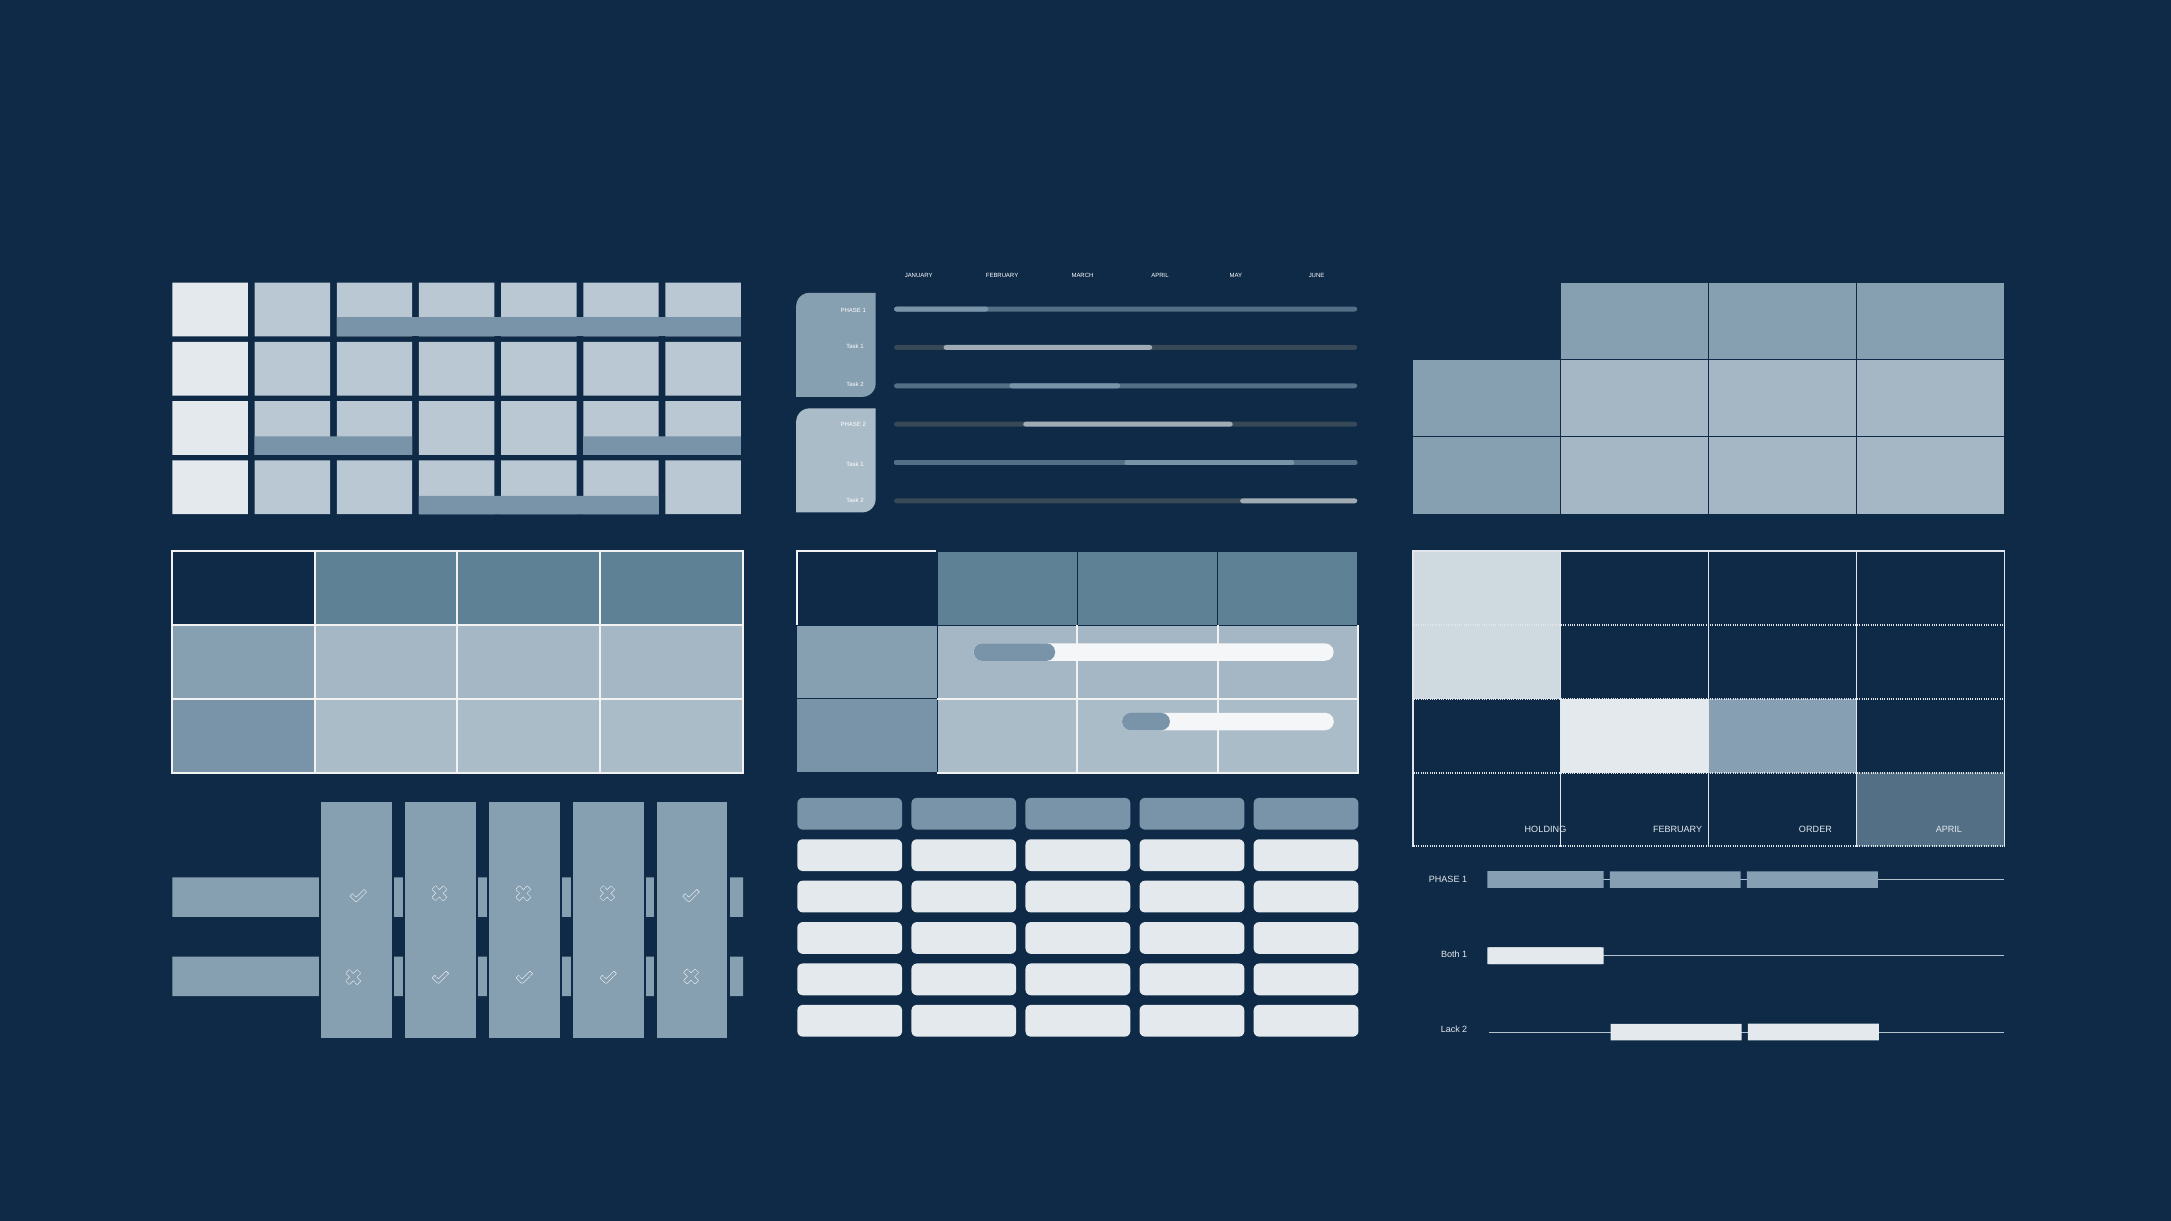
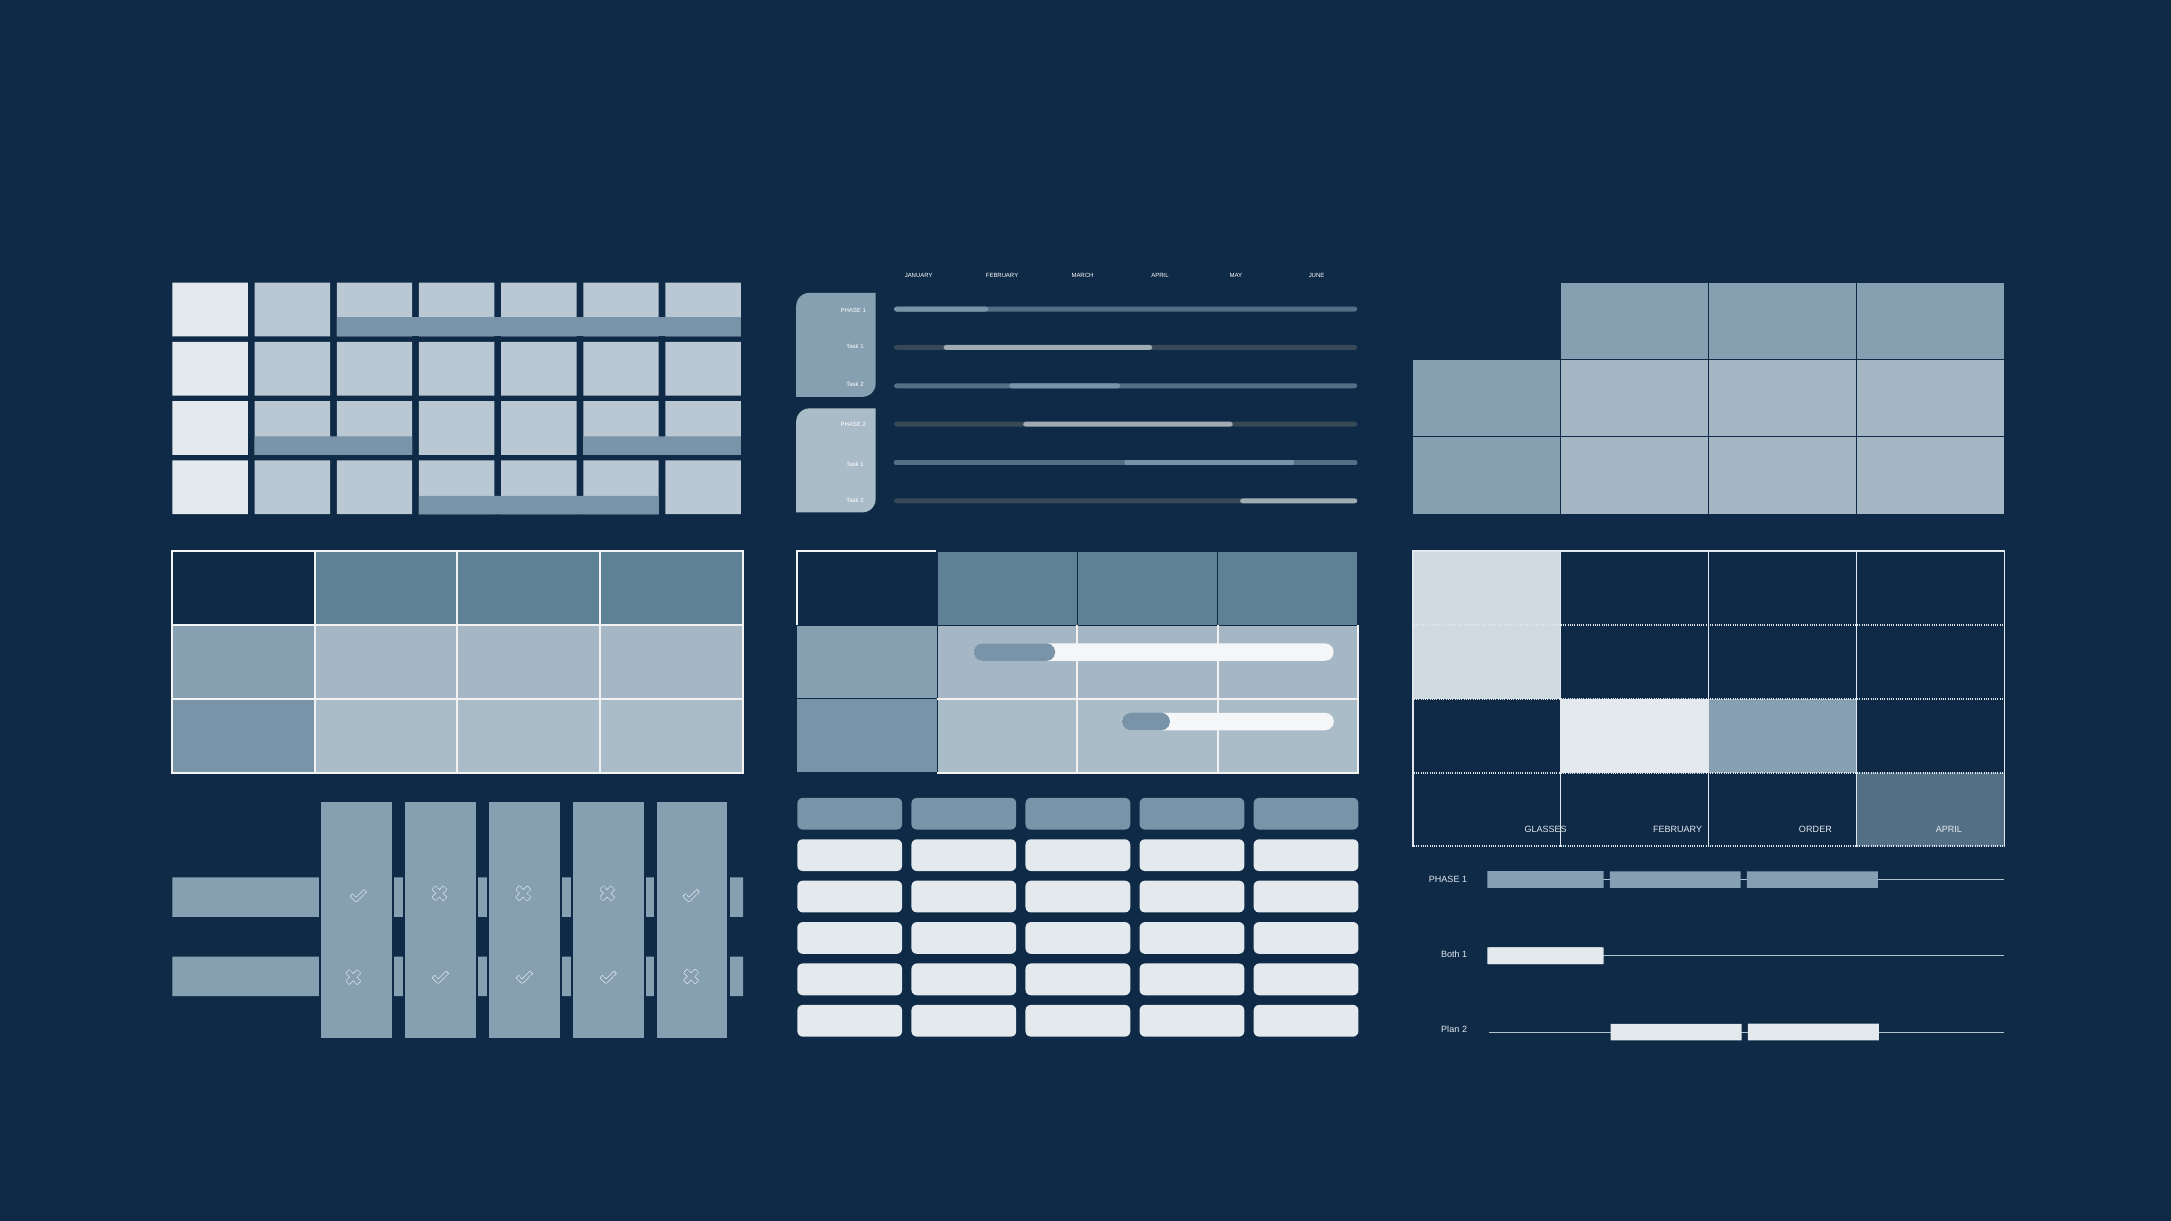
HOLDING: HOLDING -> GLASSES (1546, 830)
Lack: Lack -> Plan (1450, 1030)
